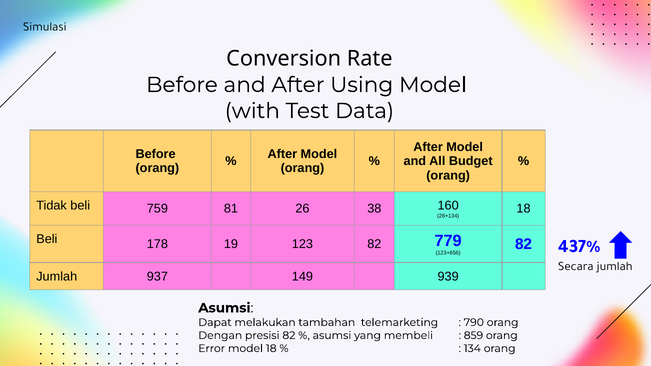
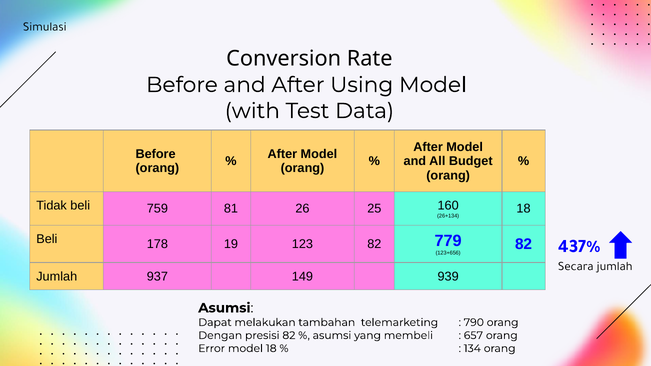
38: 38 -> 25 (374, 209)
859: 859 -> 657 (473, 336)
